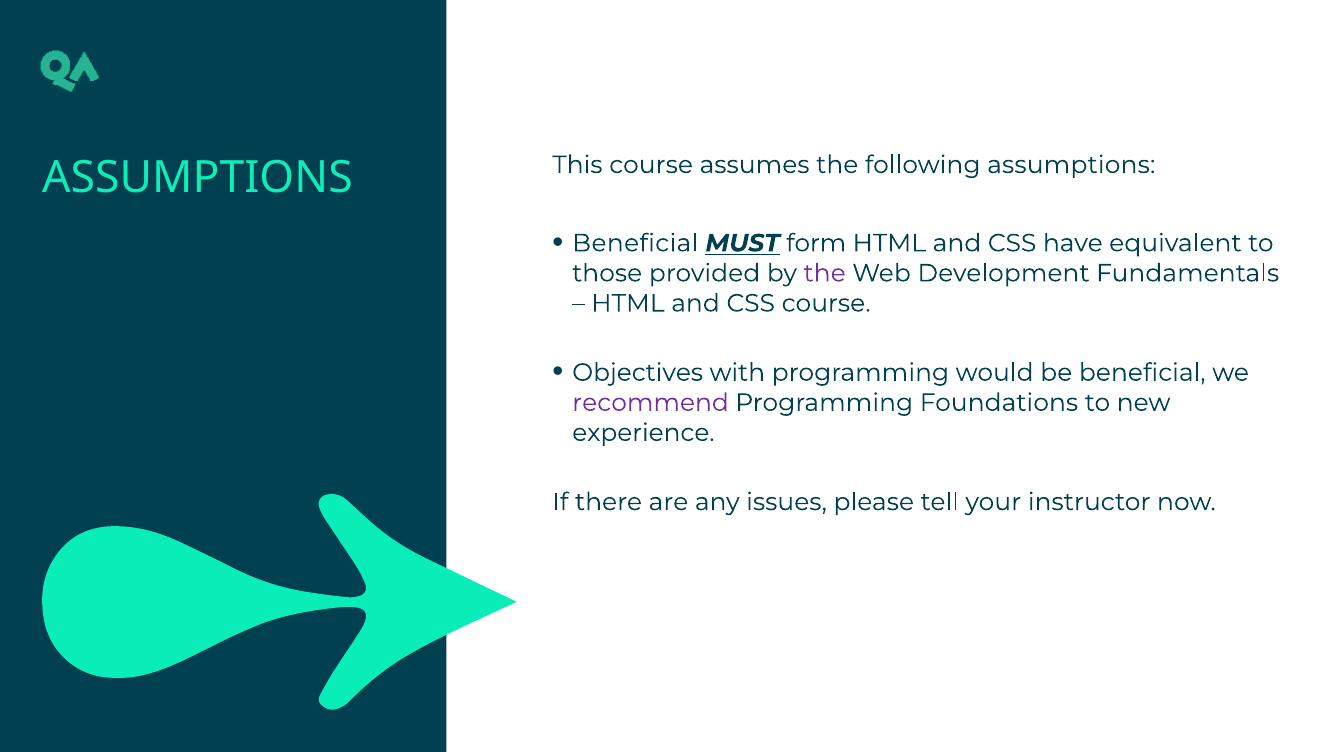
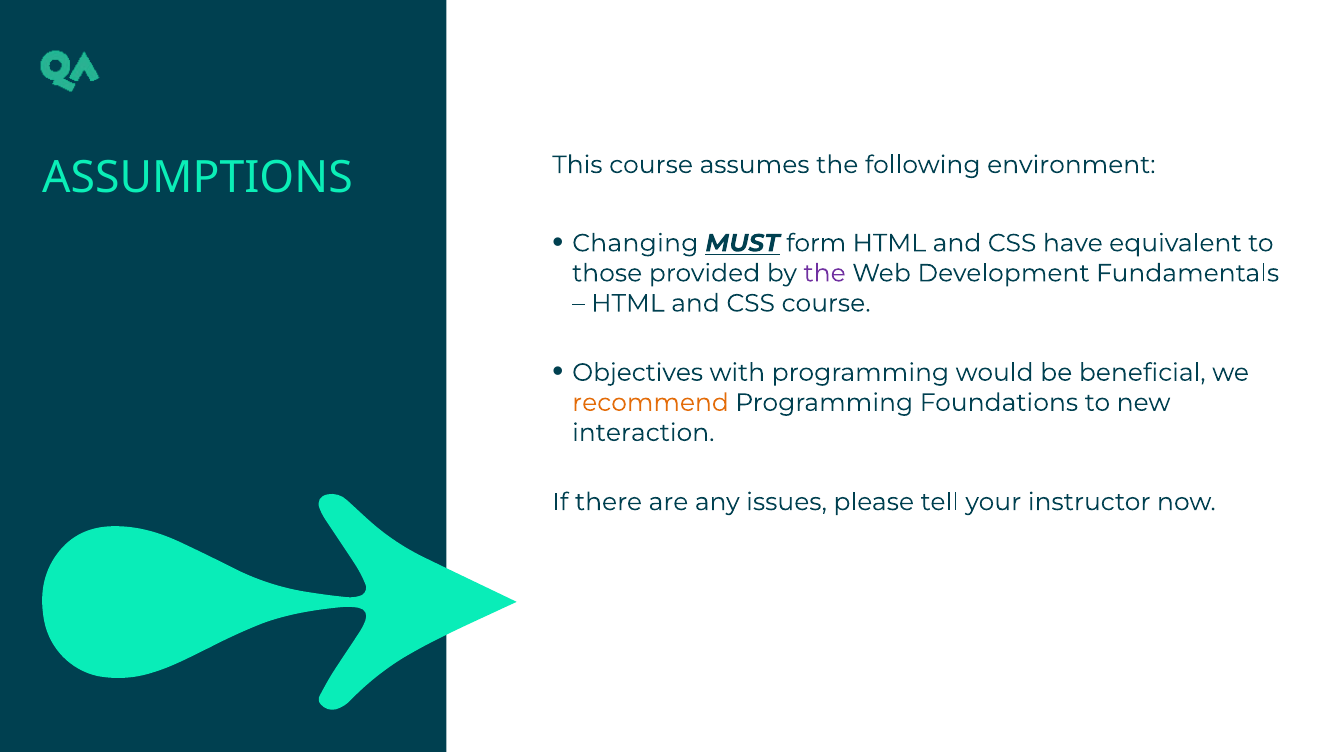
following assumptions: assumptions -> environment (1071, 165)
Beneficial: Beneficial -> Changing (635, 243)
recommend colour: purple -> orange (650, 403)
experience: experience -> interaction (643, 433)
